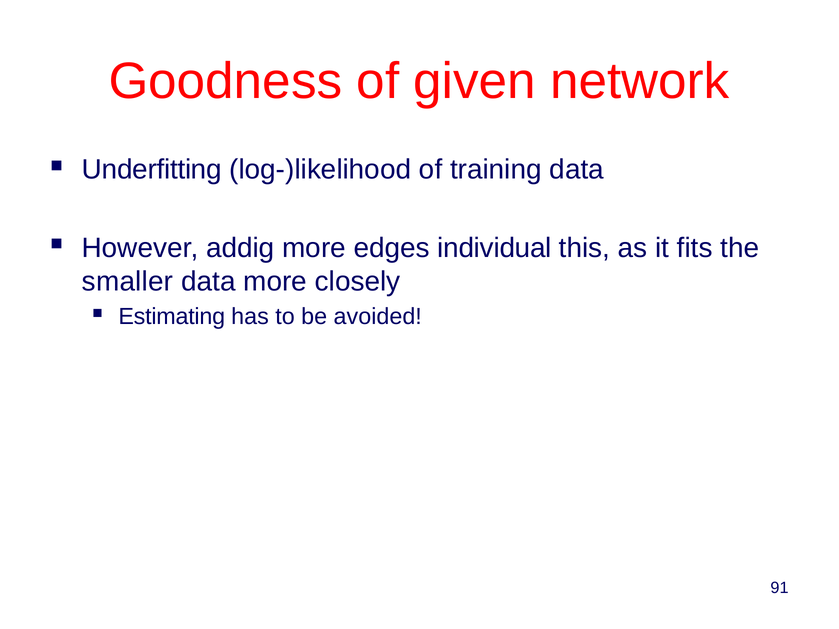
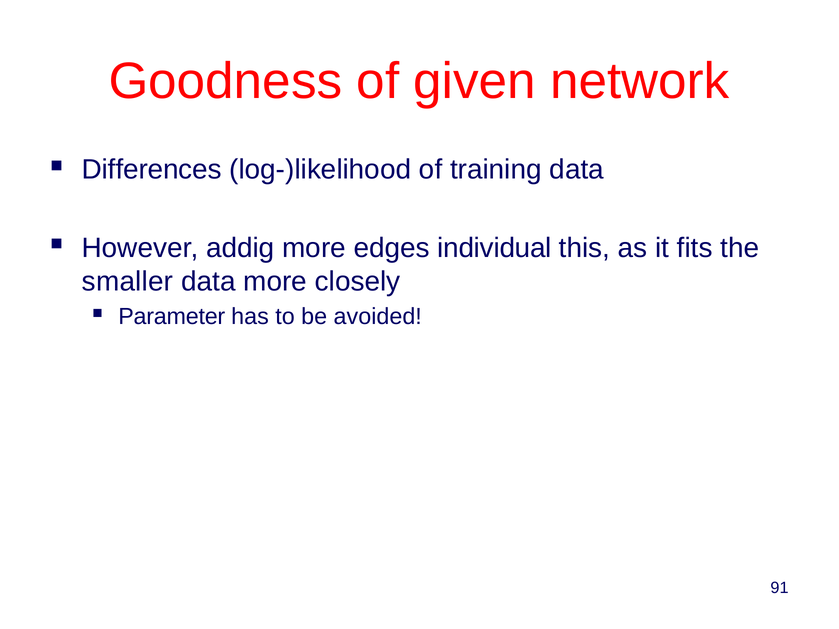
Underfitting: Underfitting -> Differences (152, 170)
Estimating: Estimating -> Parameter (172, 317)
